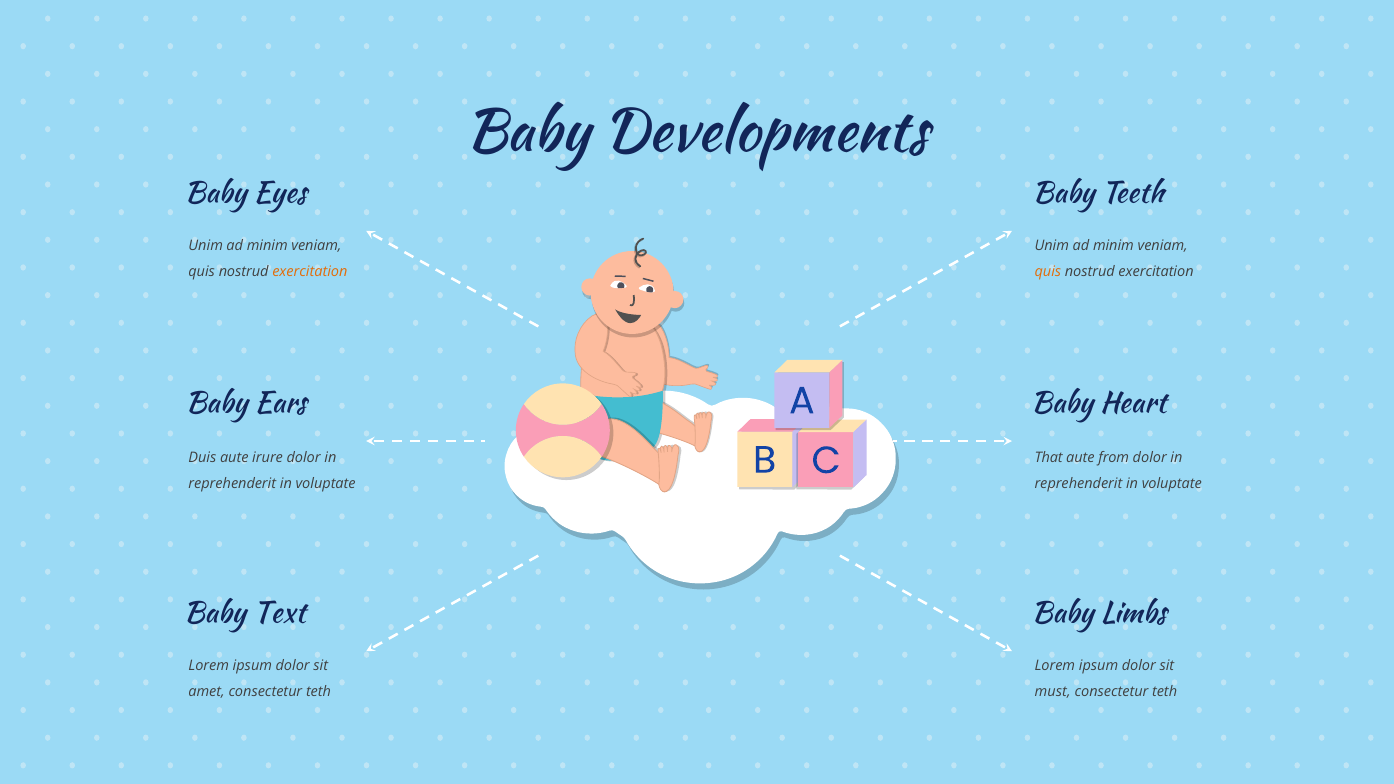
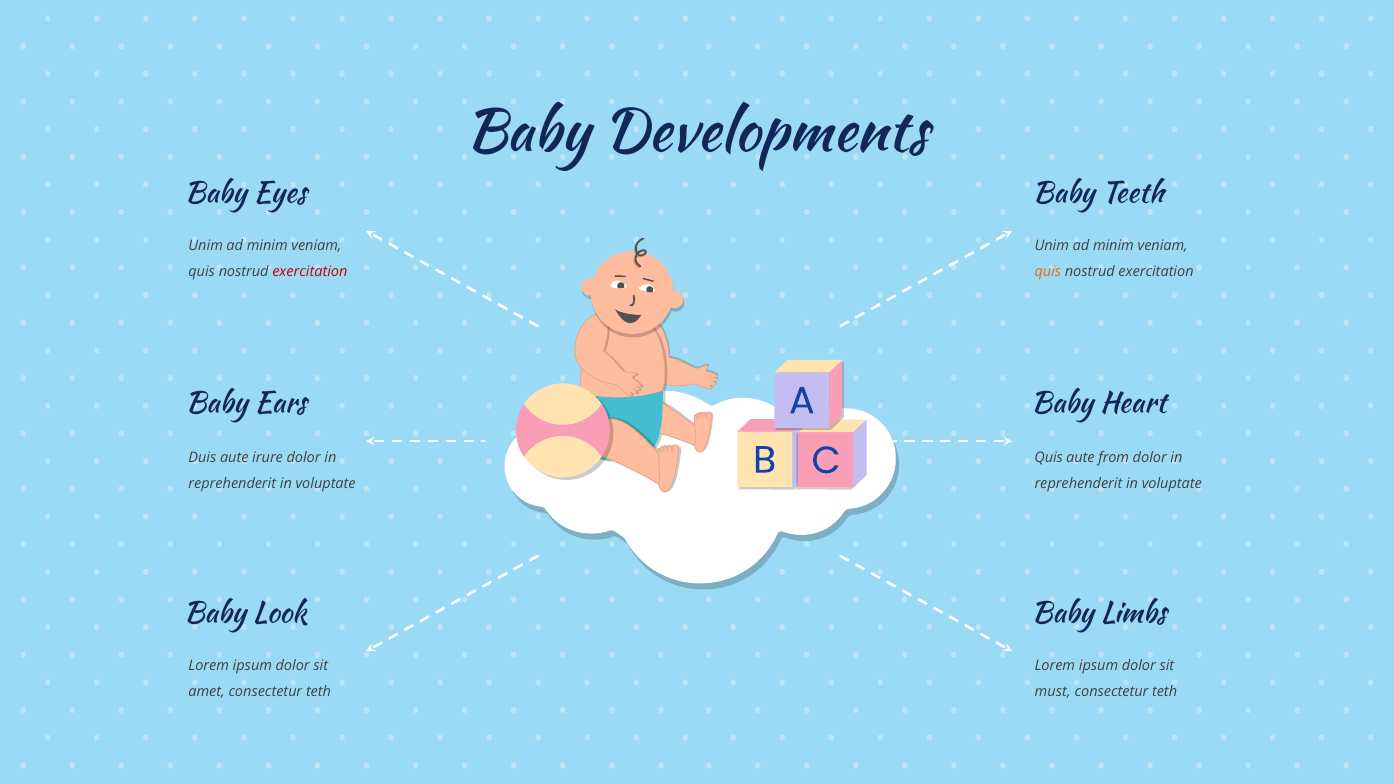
exercitation colour: orange -> red (310, 272)
That: That -> Quis (1049, 458)
Text: Text -> Look (280, 613)
